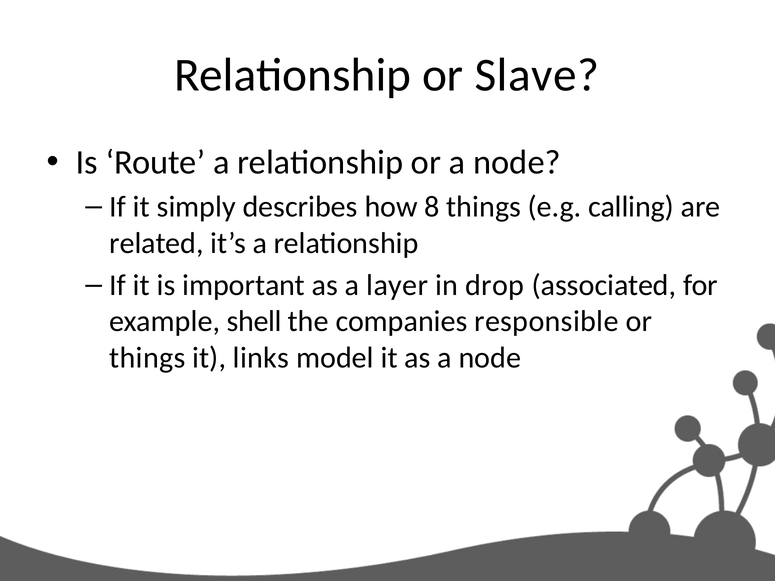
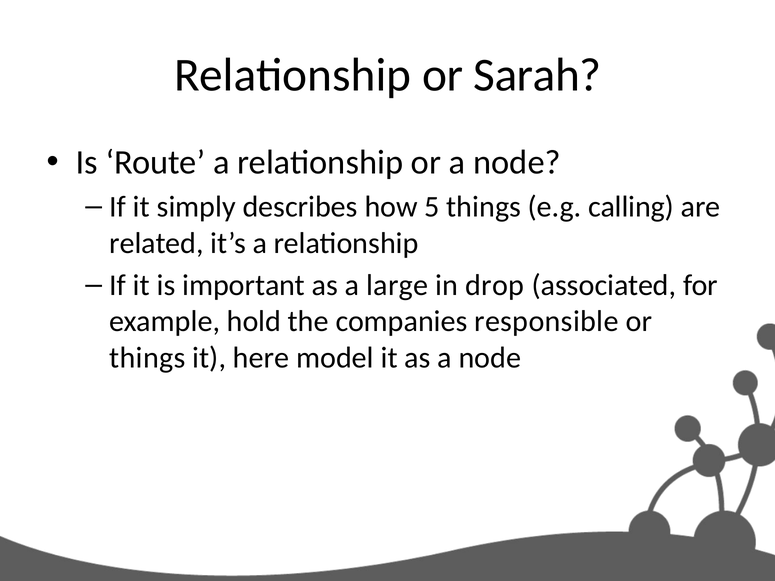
Slave: Slave -> Sarah (537, 75)
8: 8 -> 5 (432, 207)
layer: layer -> large (397, 285)
shell: shell -> hold (254, 322)
links: links -> here (261, 358)
